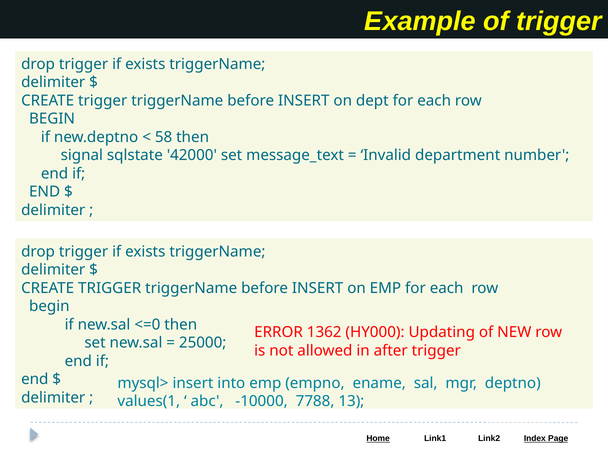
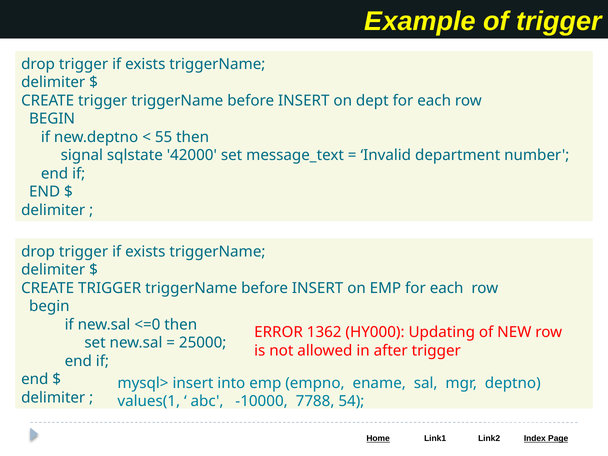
58: 58 -> 55 (164, 137)
13: 13 -> 54 (351, 401)
